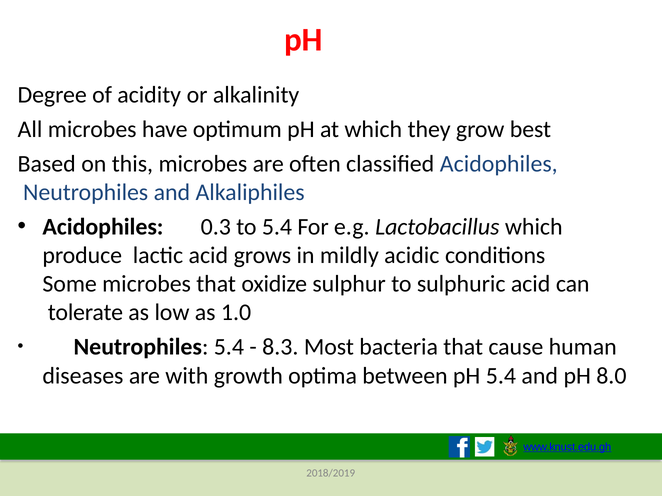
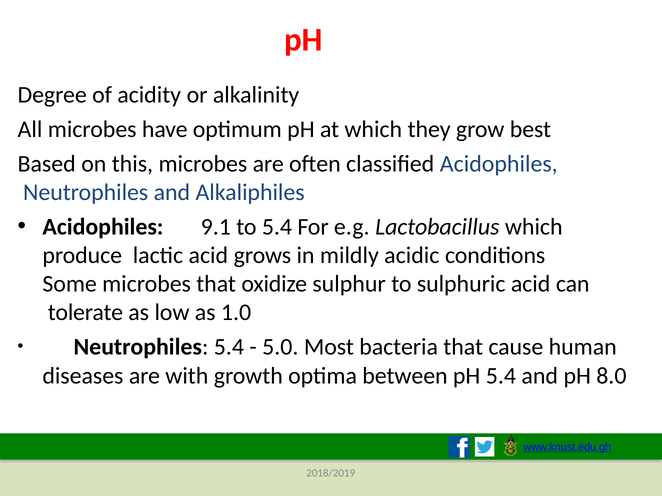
0.3: 0.3 -> 9.1 (216, 227)
8.3: 8.3 -> 5.0 (280, 347)
